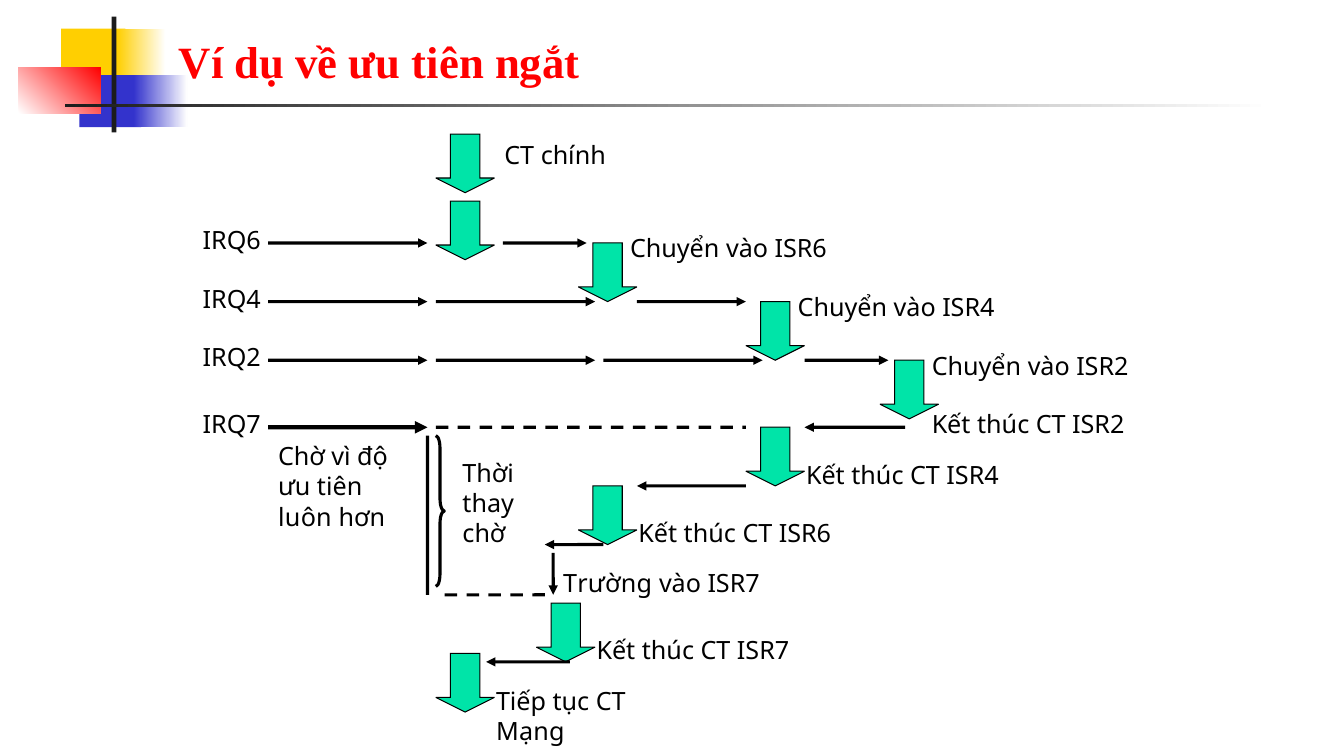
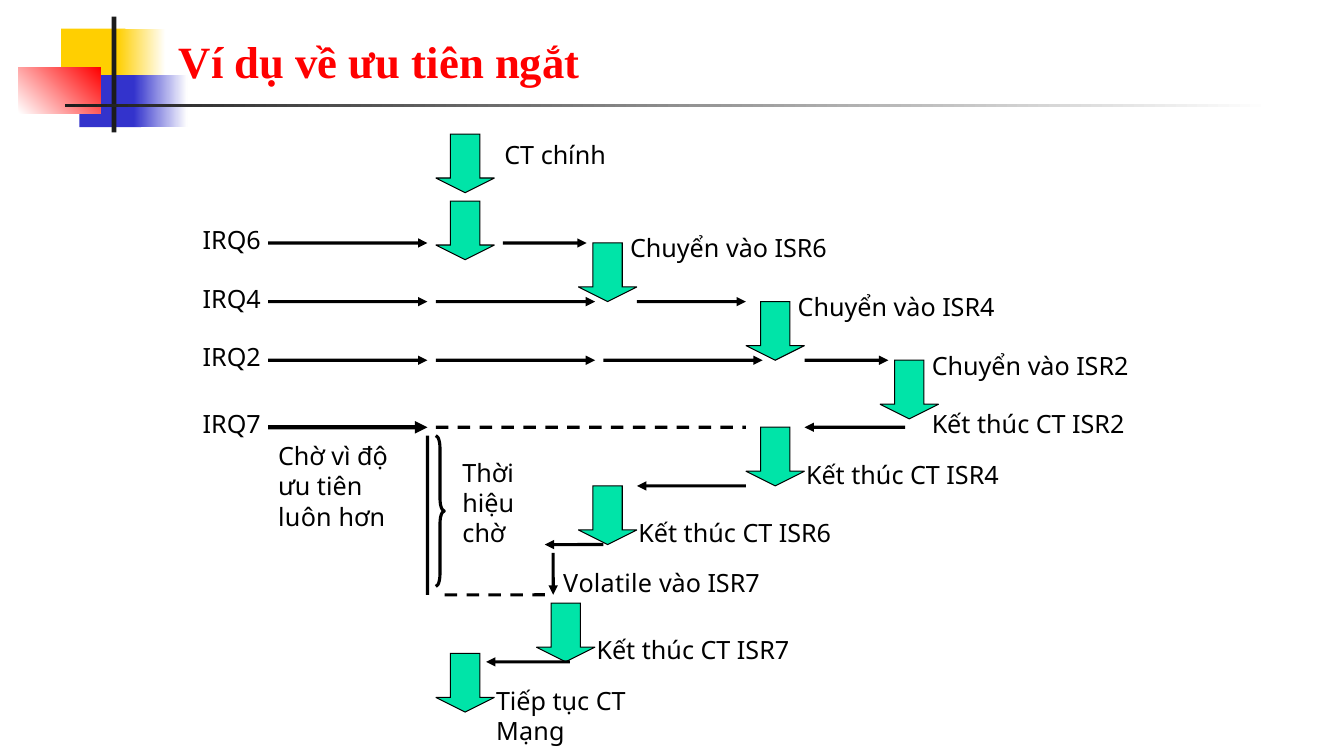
thay: thay -> hiệu (488, 505)
Trường: Trường -> Volatile (608, 585)
